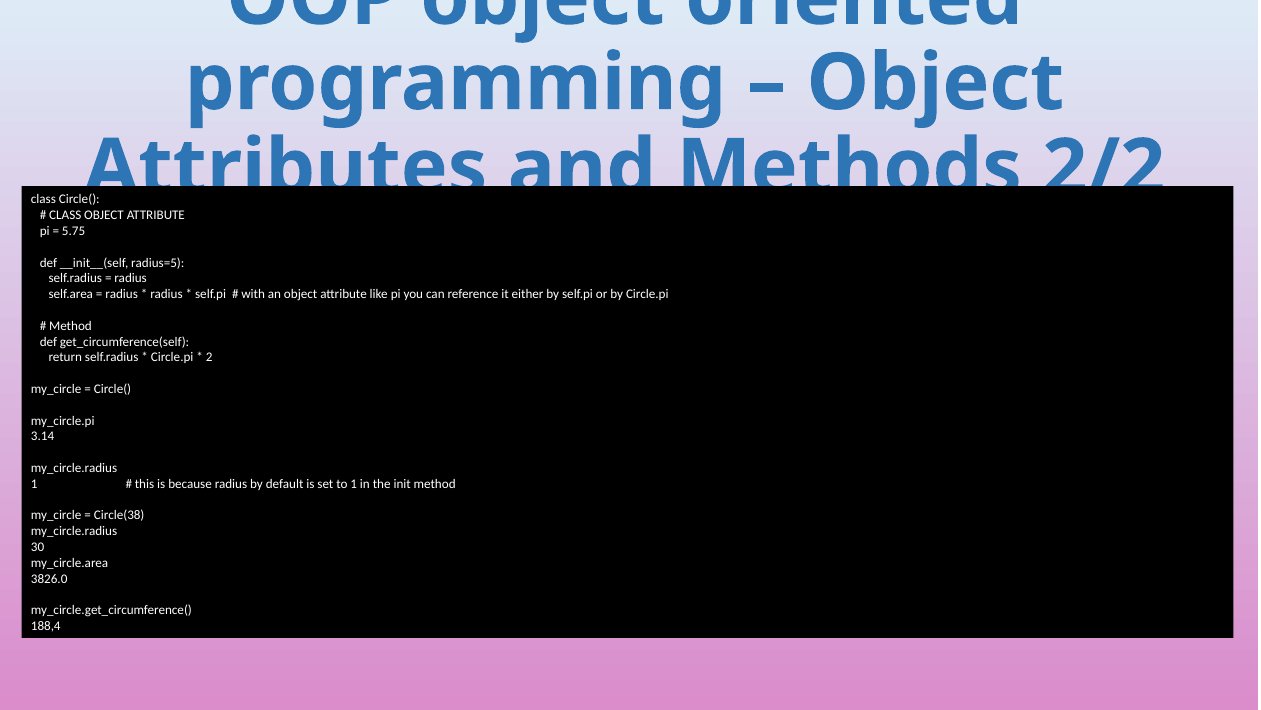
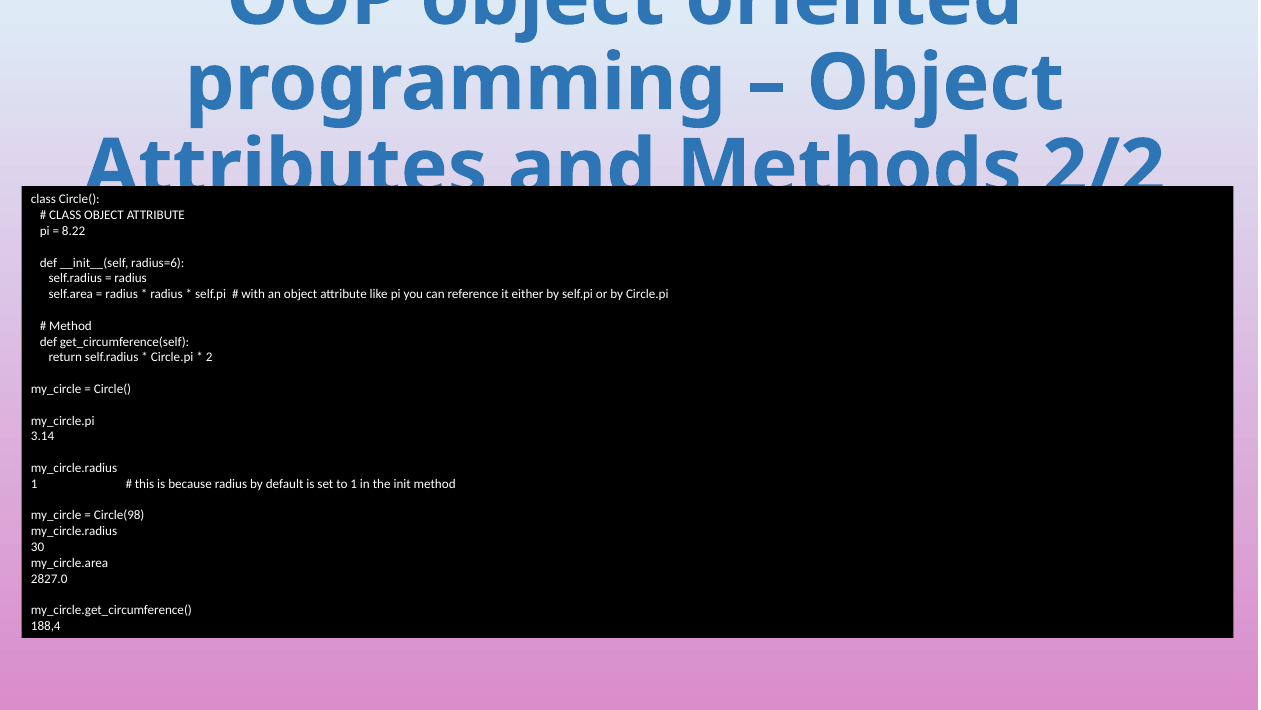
5.75: 5.75 -> 8.22 (74, 231)
radius=5: radius=5 -> radius=6 (158, 263)
Circle(38: Circle(38 -> Circle(98 (119, 515)
3826.0: 3826.0 -> 2827.0 (49, 578)
